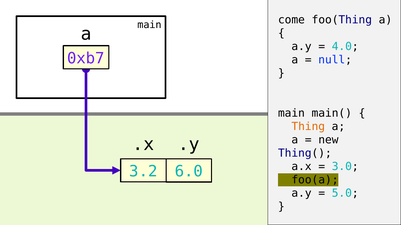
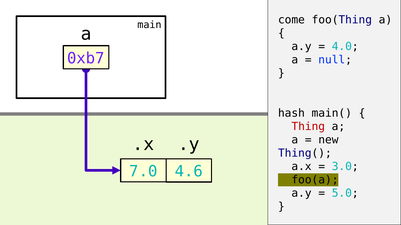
main: main -> hash (291, 114)
Thing colour: orange -> red (308, 127)
3.2: 3.2 -> 7.0 (143, 172)
6.0: 6.0 -> 4.6 (189, 172)
